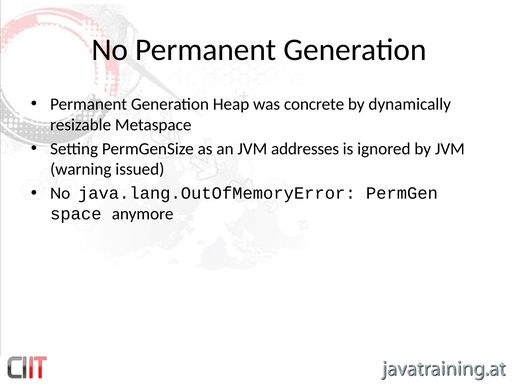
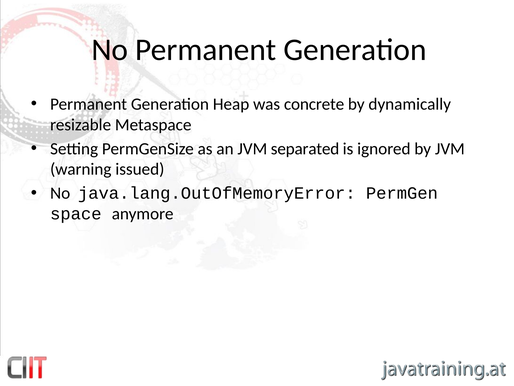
addresses: addresses -> separated (305, 149)
